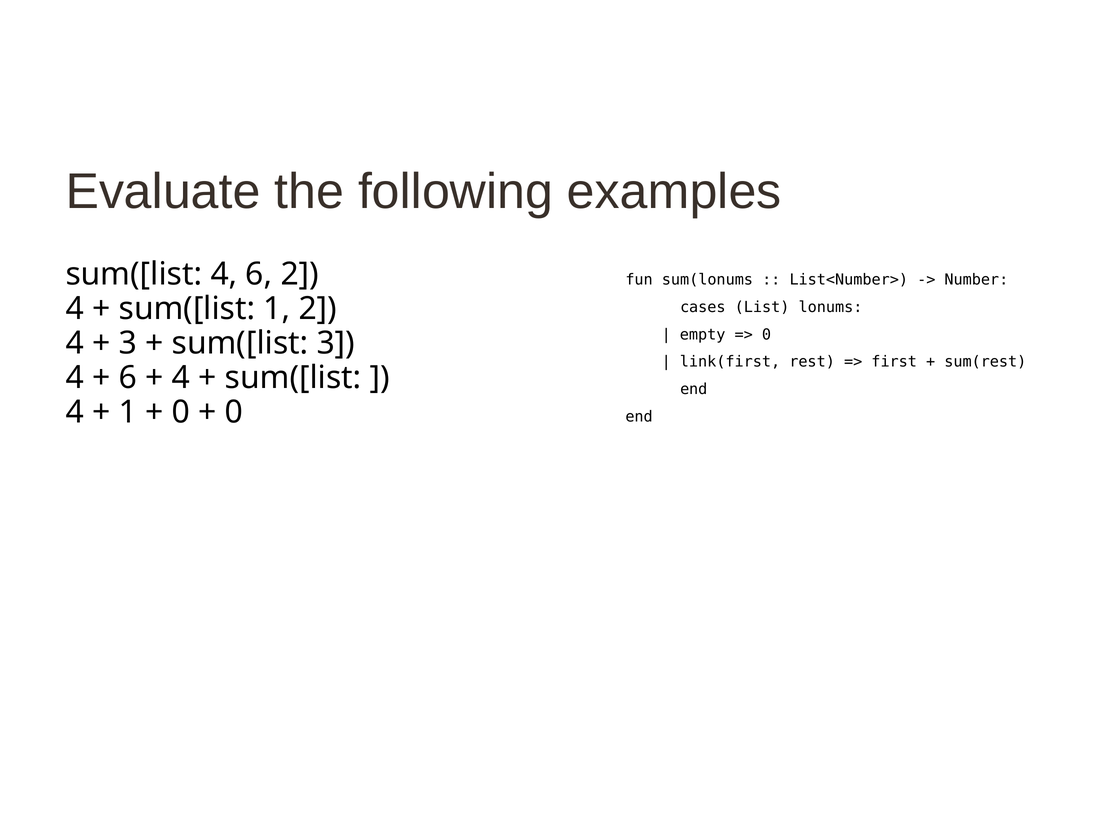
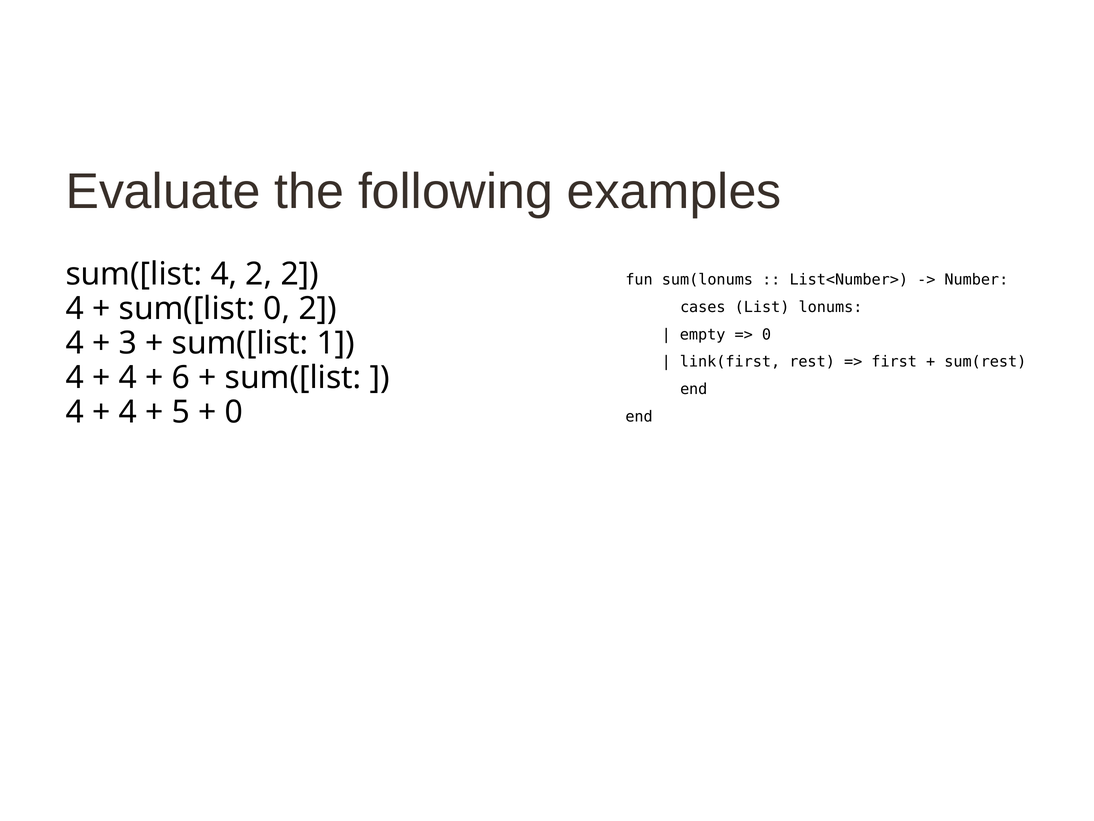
4 6: 6 -> 2 (259, 274)
sum([list 1: 1 -> 0 (277, 309)
sum([list 3: 3 -> 1 (336, 343)
6: 6 -> 4 (128, 377)
4: 4 -> 6 (181, 377)
1: 1 -> 4 (128, 412)
0: 0 -> 5 (181, 412)
